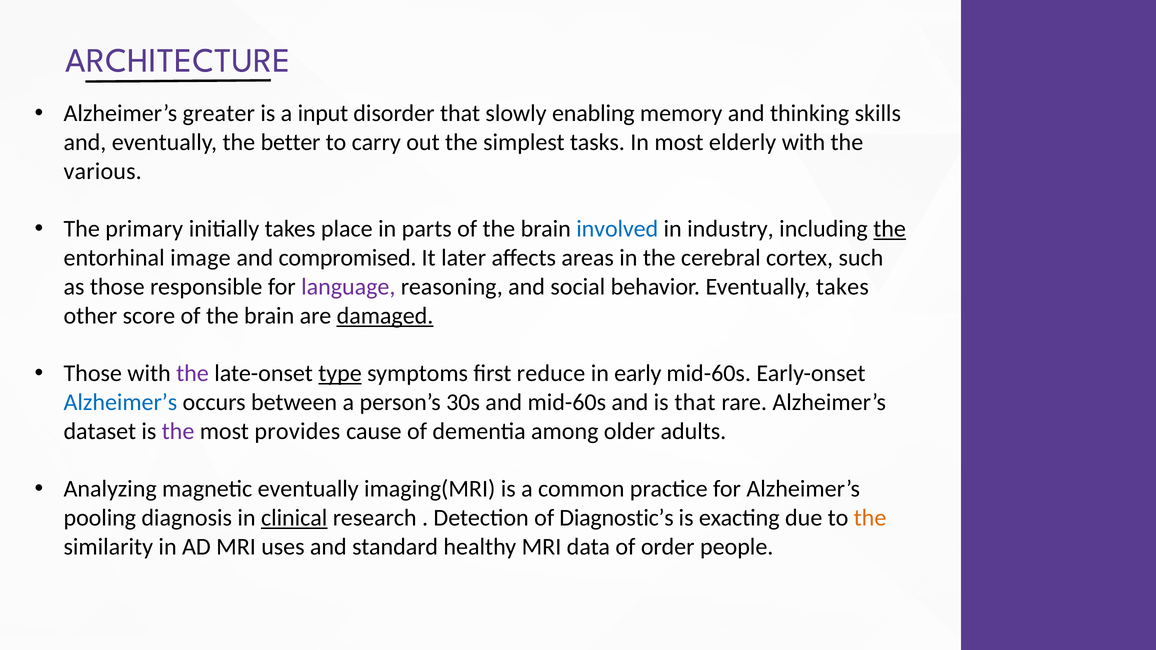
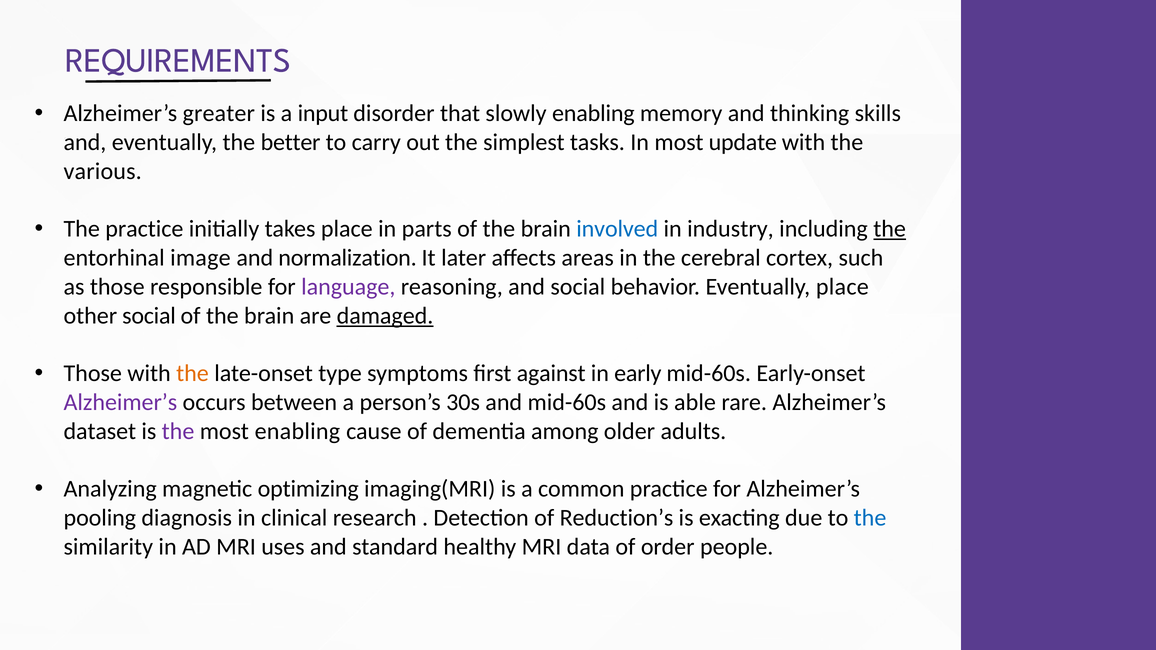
ARCHITECTURE: ARCHITECTURE -> REQUIREMENTS (178, 60)
elderly: elderly -> update (743, 142)
The primary: primary -> practice (144, 229)
compromised: compromised -> normalization (348, 258)
Eventually takes: takes -> place (842, 287)
other score: score -> social (149, 316)
the colour: purple -> orange (192, 374)
type underline: present -> none (340, 374)
reduce: reduce -> against (551, 374)
Alzheimer’s colour: blue -> purple (120, 403)
is that: that -> able (695, 403)
most provides: provides -> enabling (297, 431)
magnetic eventually: eventually -> optimizing (308, 489)
clinical underline: present -> none (294, 518)
Diagnostic’s: Diagnostic’s -> Reduction’s (616, 518)
the colour: orange -> blue (870, 518)
